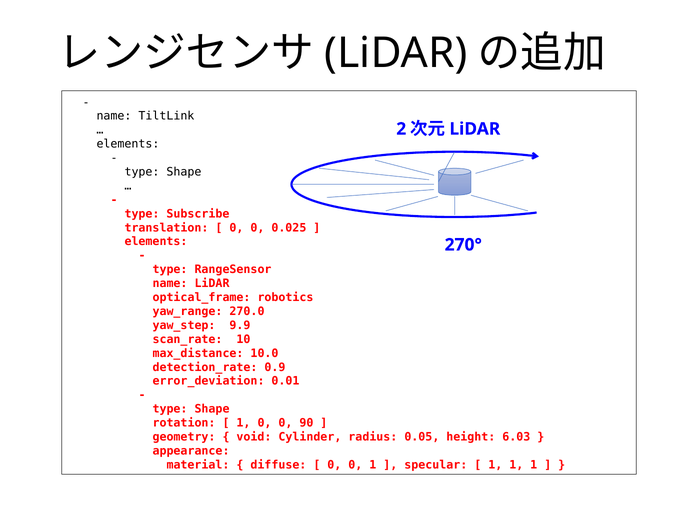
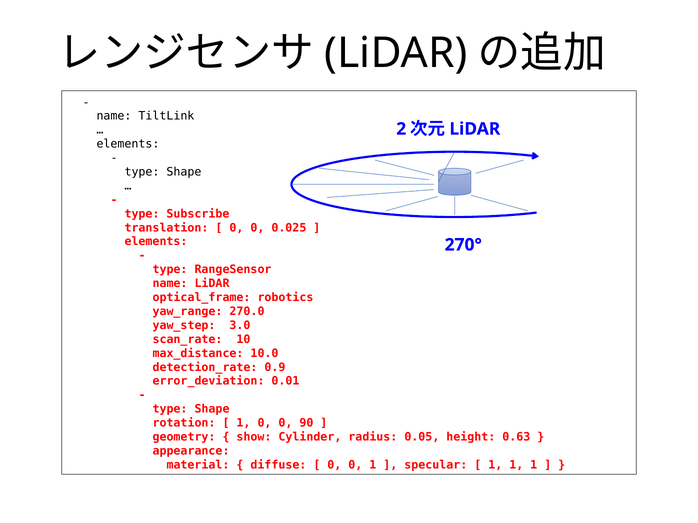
9.9: 9.9 -> 3.0 (240, 326)
void: void -> show (254, 437)
6.03: 6.03 -> 0.63 (516, 437)
